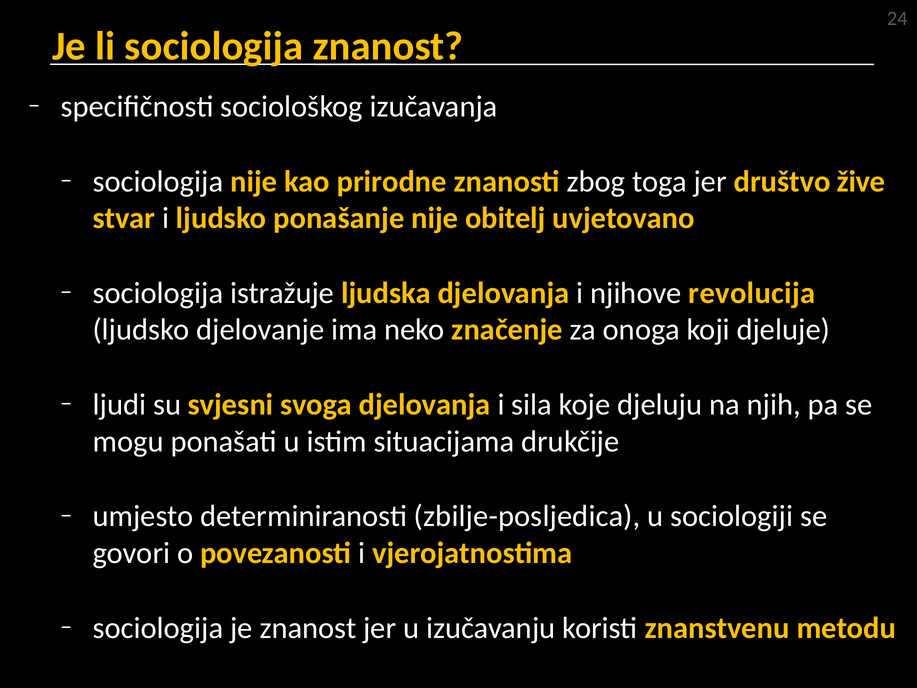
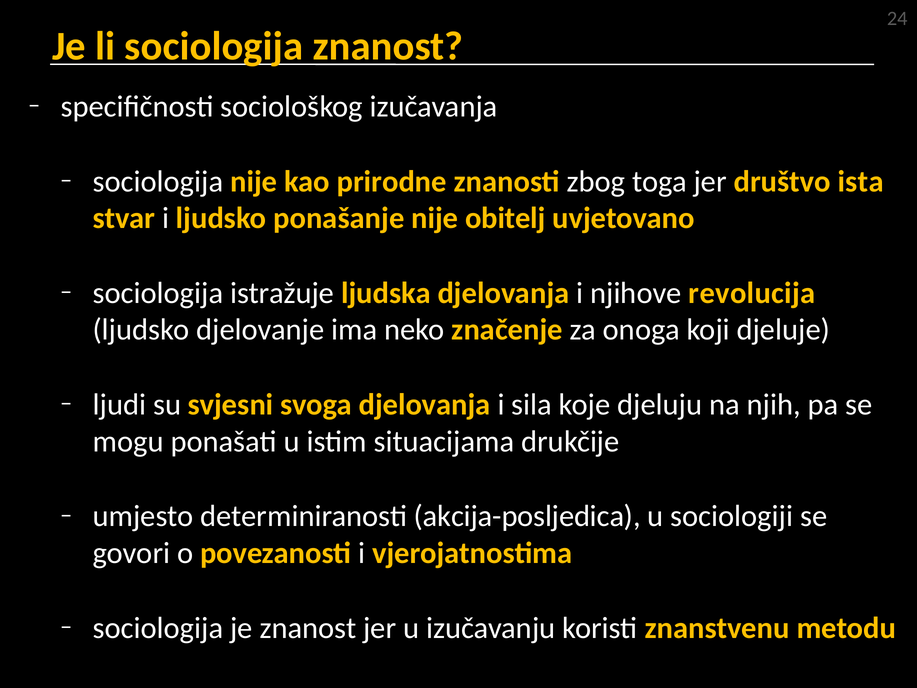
žive: žive -> ista (861, 182)
zbilje-posljedica: zbilje-posljedica -> akcija-posljedica (527, 516)
